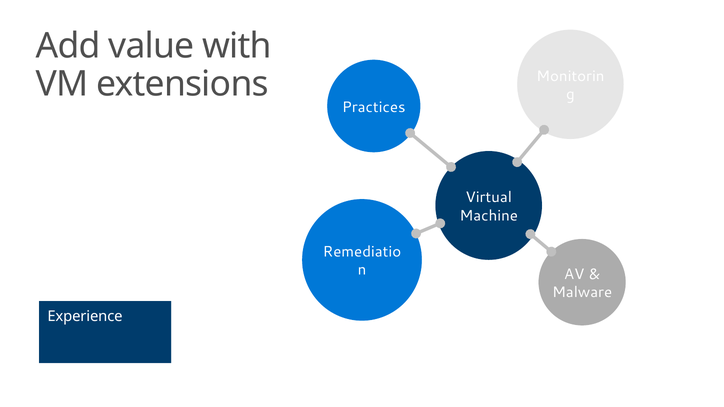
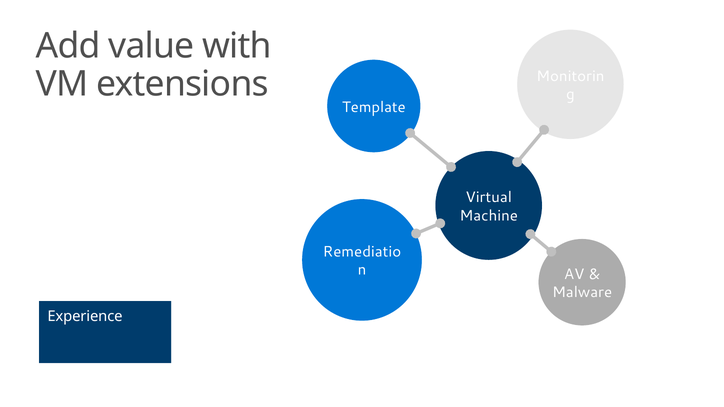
Practices: Practices -> Template (374, 107)
